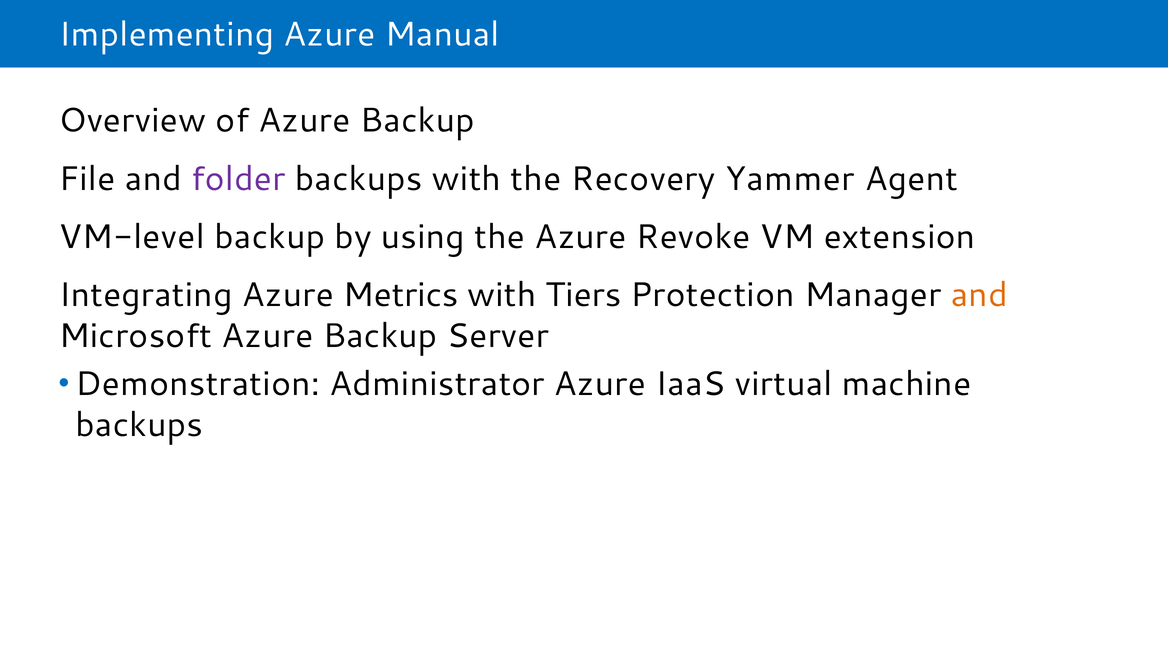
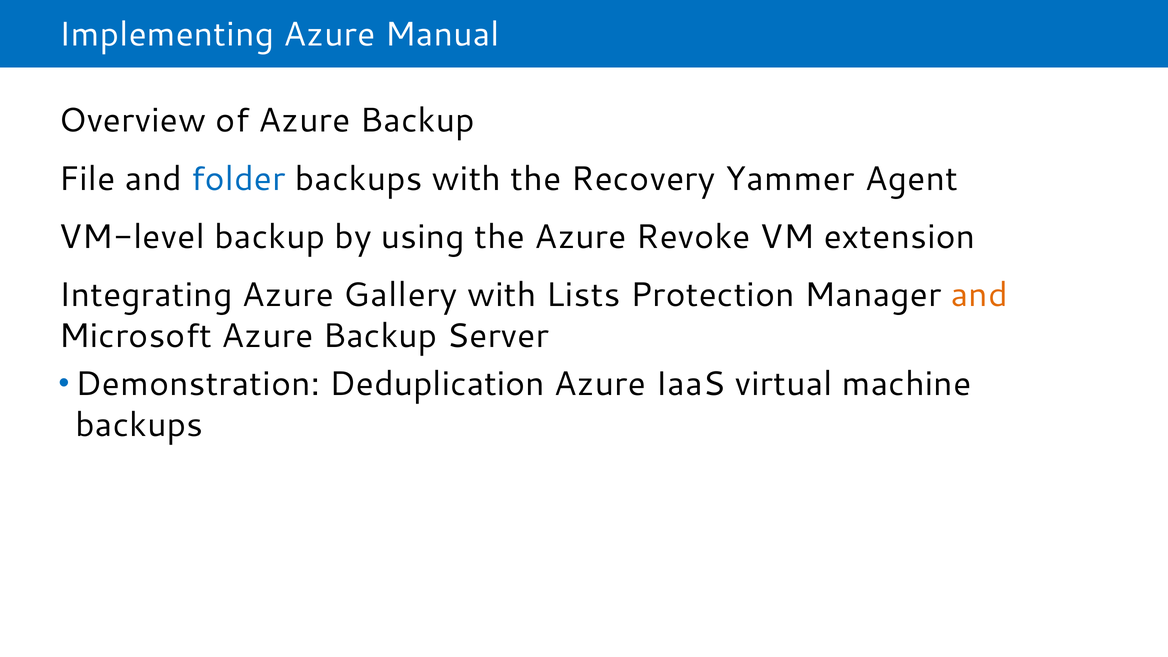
folder colour: purple -> blue (238, 179)
Metrics: Metrics -> Gallery (400, 295)
Tiers: Tiers -> Lists (583, 295)
Administrator: Administrator -> Deduplication (437, 384)
